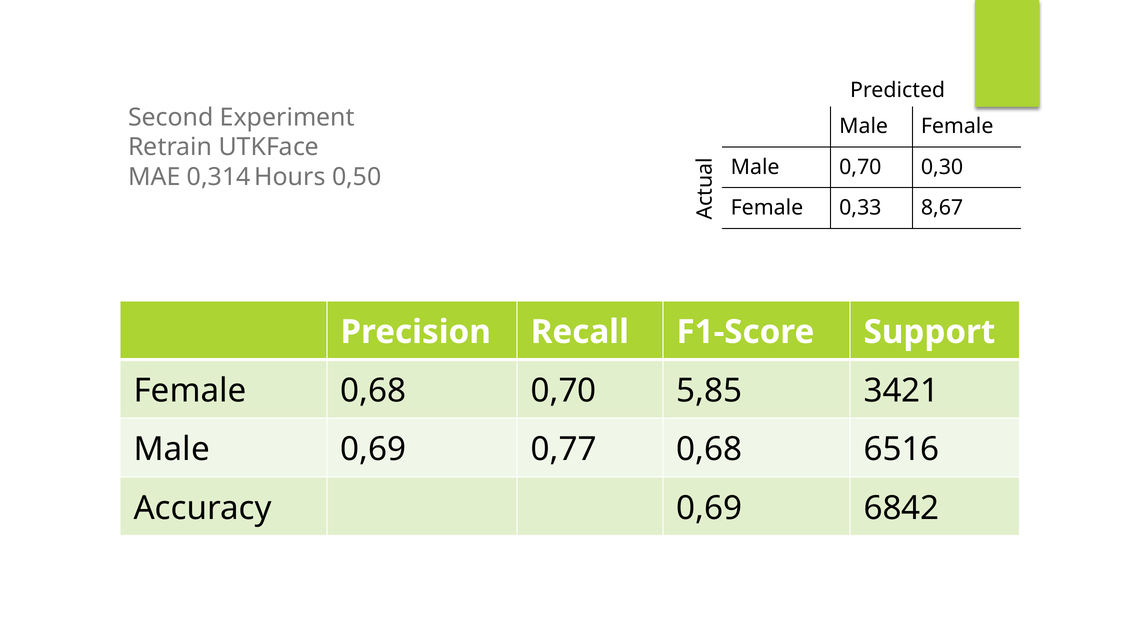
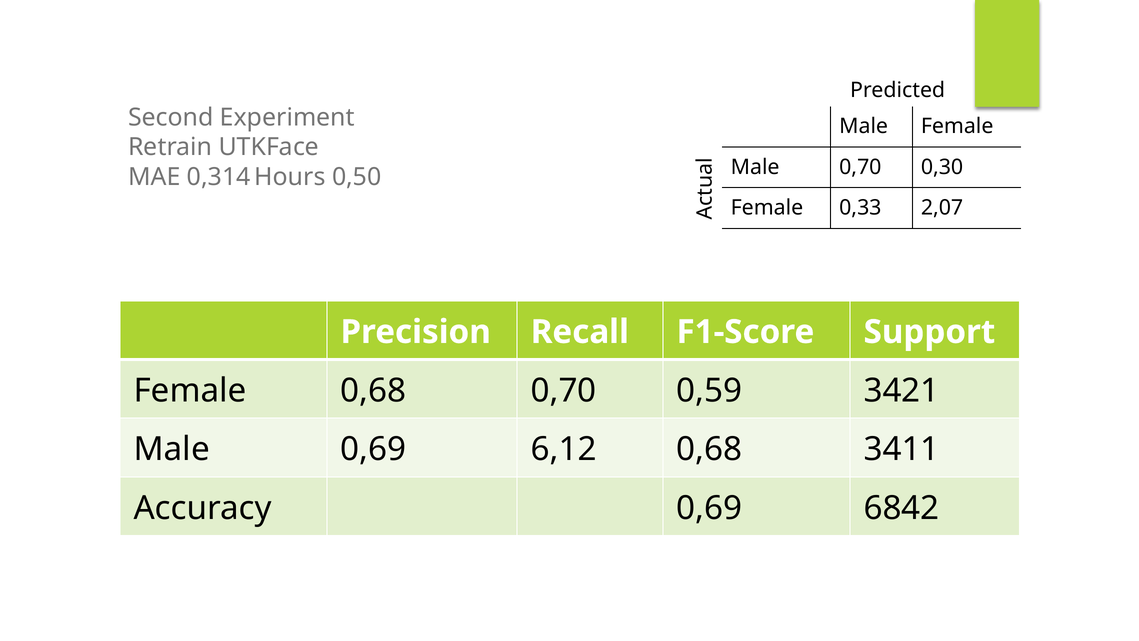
8,67: 8,67 -> 2,07 (942, 208)
5,85: 5,85 -> 0,59 (709, 391)
0,77: 0,77 -> 6,12 (564, 449)
6516: 6516 -> 3411 (902, 449)
